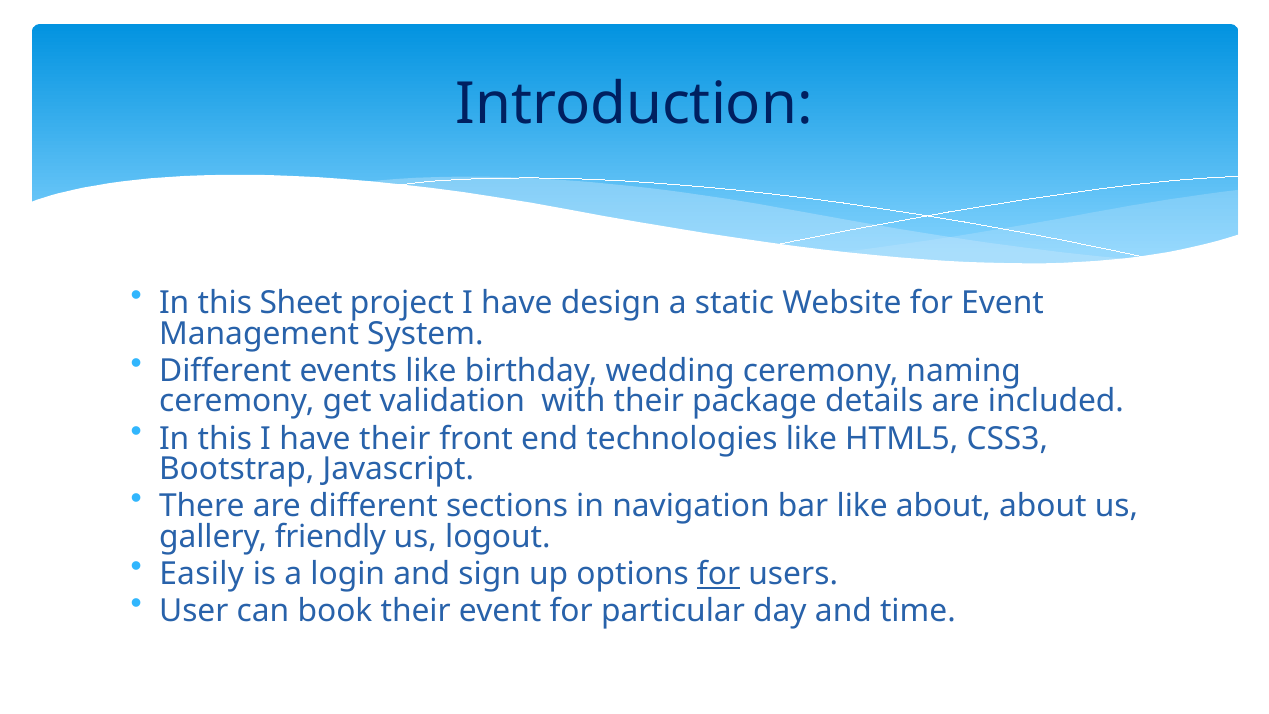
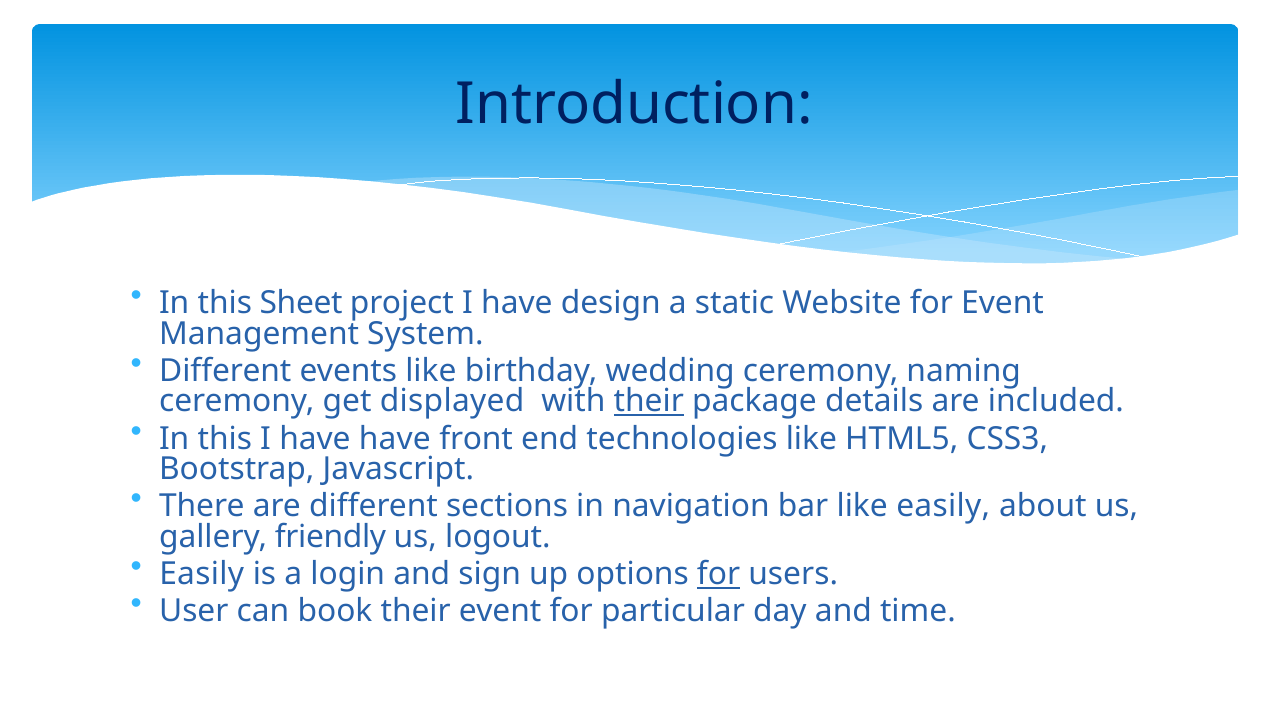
validation: validation -> displayed (452, 401)
their underline: none -> present (649, 401)
have their: their -> have (395, 439)
like about: about -> easily (943, 506)
